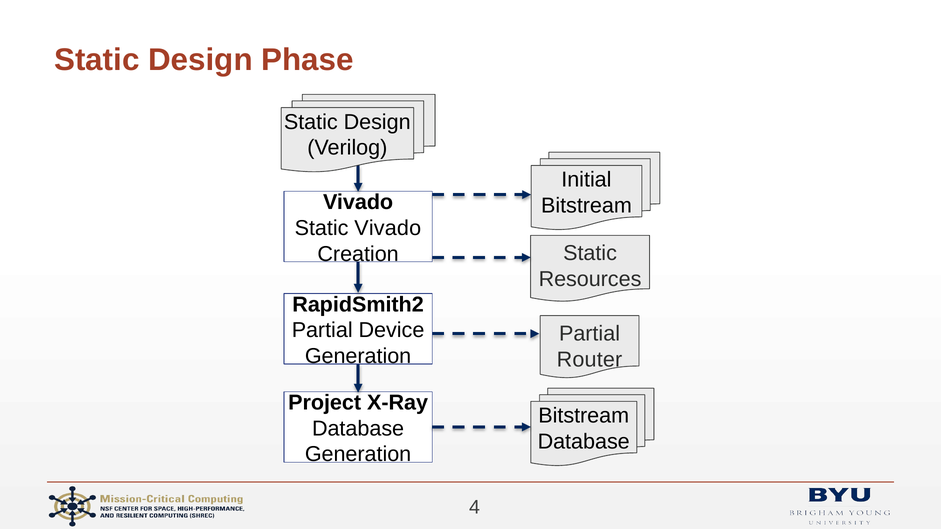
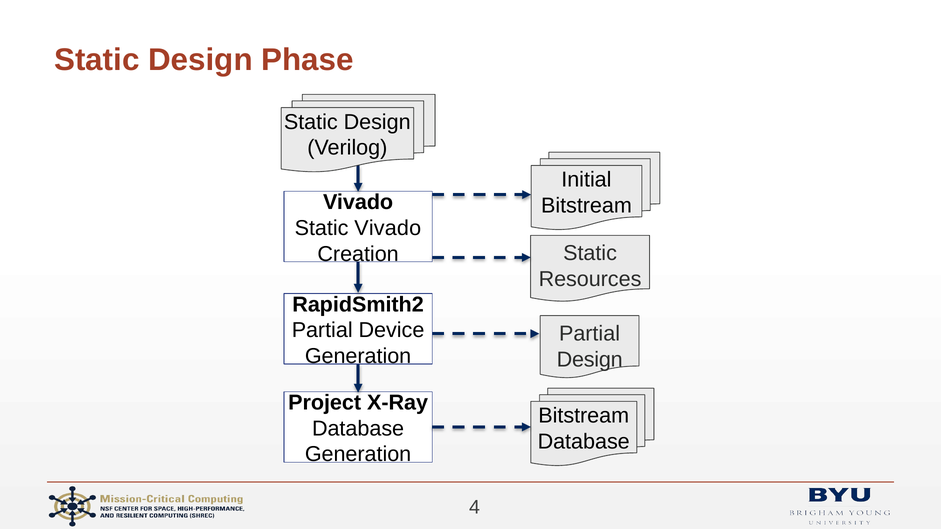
Router: Router -> Design (590, 360)
